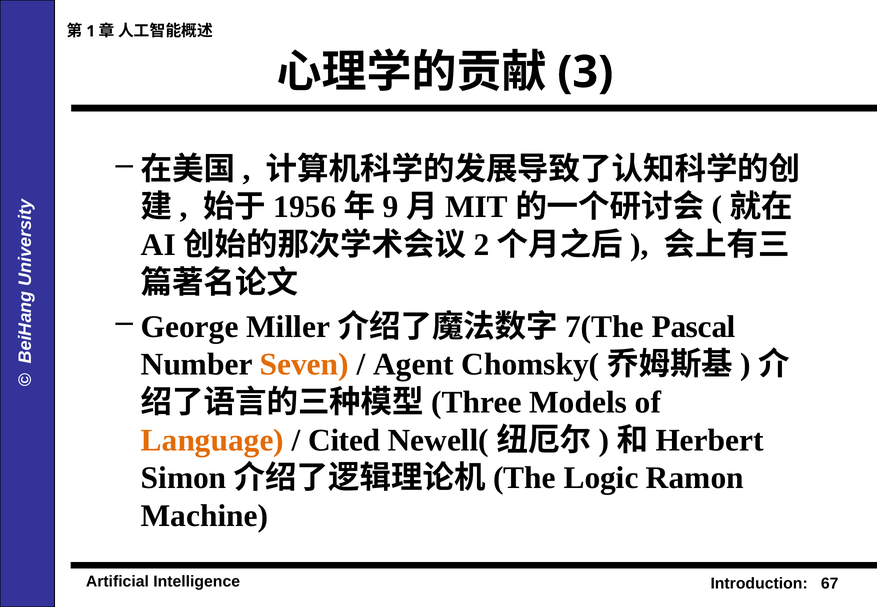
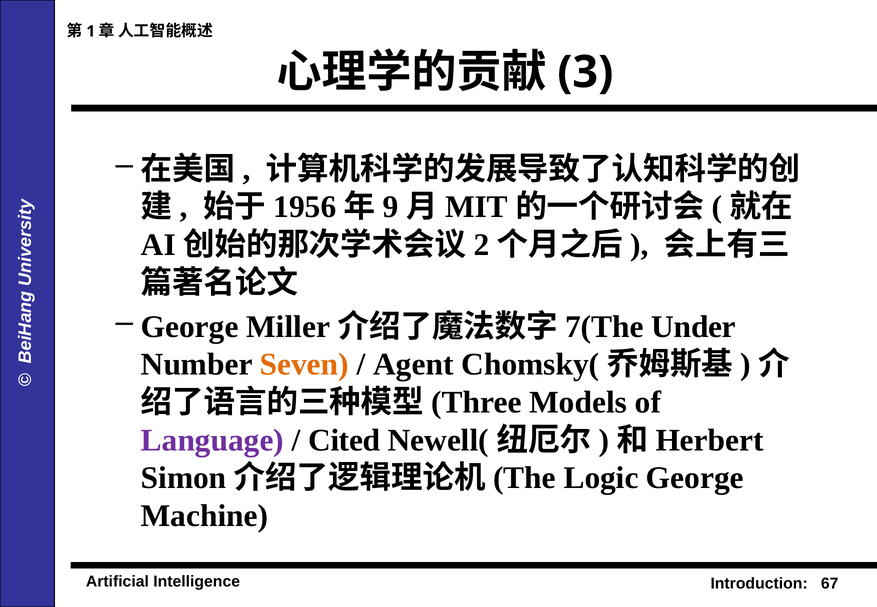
Pascal: Pascal -> Under (694, 327)
Language colour: orange -> purple (212, 440)
Logic Ramon: Ramon -> George (695, 478)
